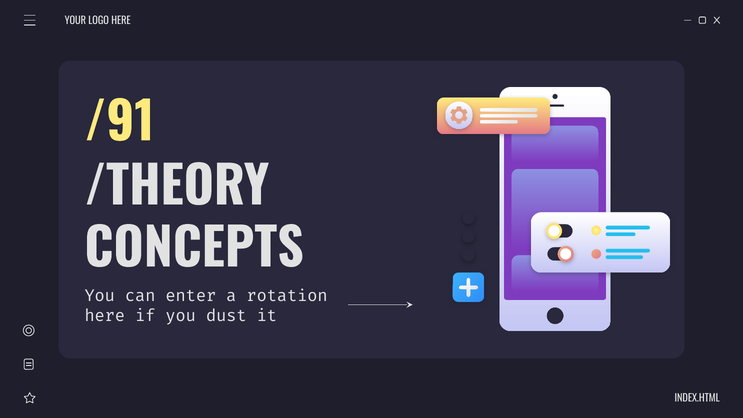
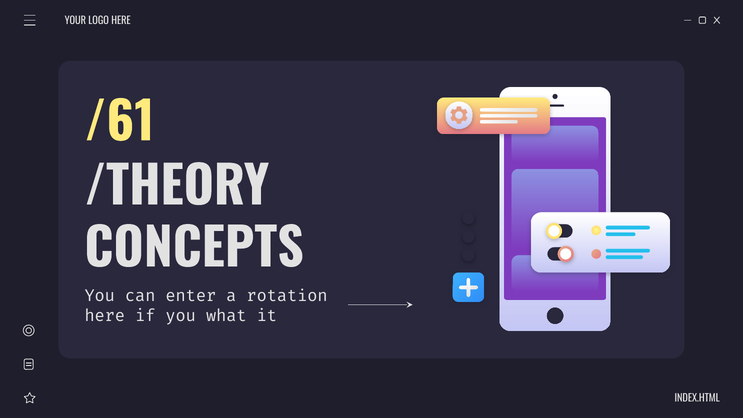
/91: /91 -> /61 (119, 123)
dust: dust -> what (226, 316)
